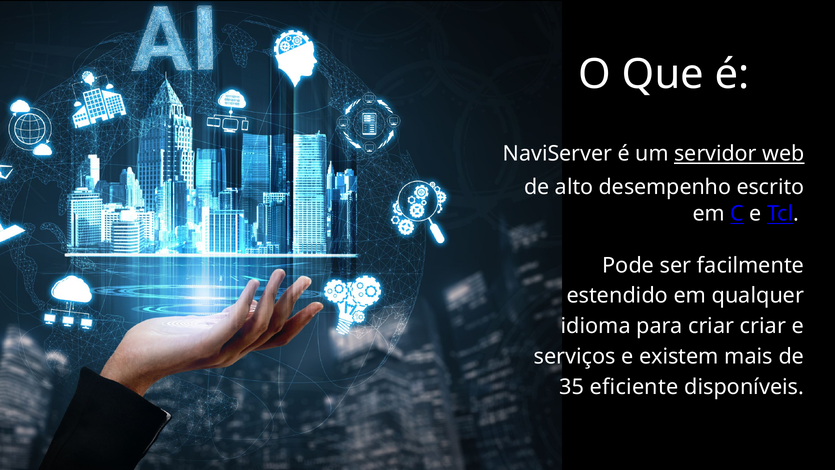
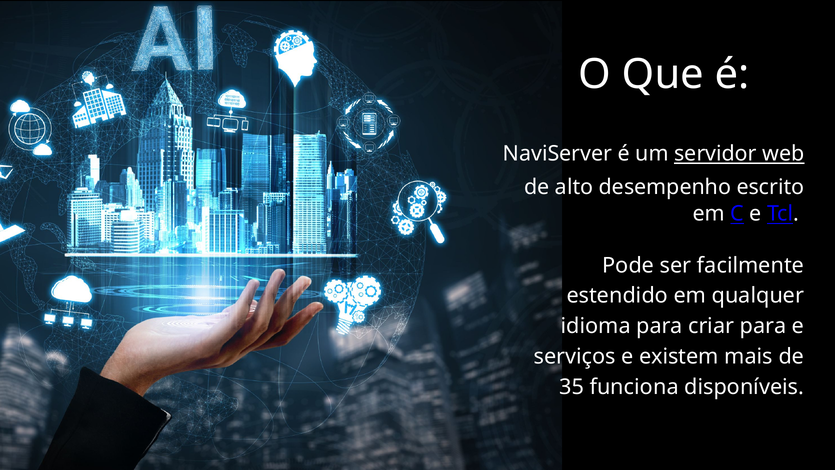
criar criar: criar -> para (763, 326)
eficiente: eficiente -> funciona (634, 387)
